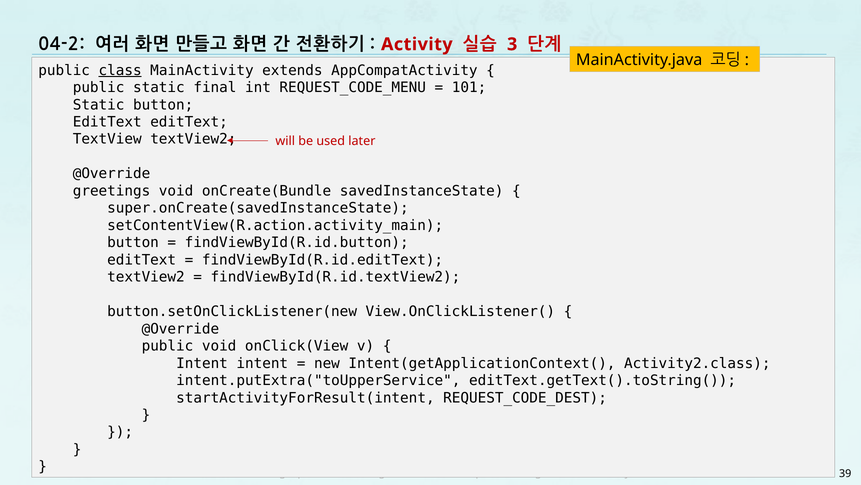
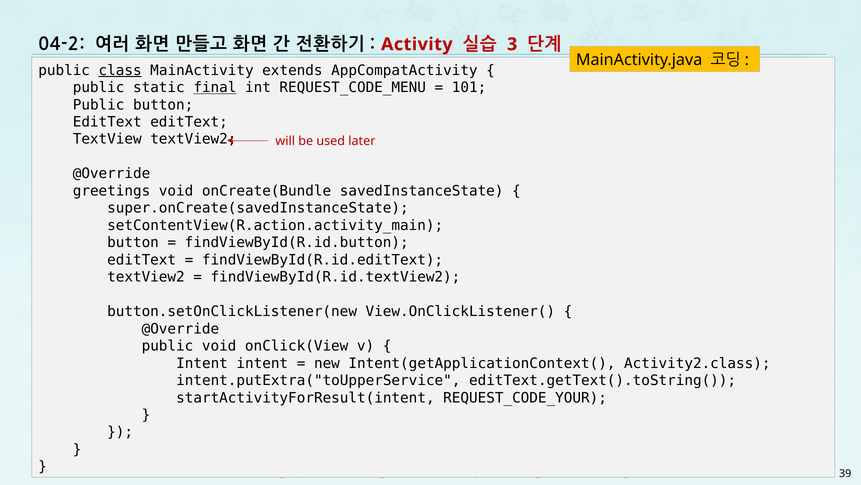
final underline: none -> present (215, 87)
Static: Static -> Public (99, 105)
REQUEST_CODE_DEST: REQUEST_CODE_DEST -> REQUEST_CODE_YOUR (525, 397)
